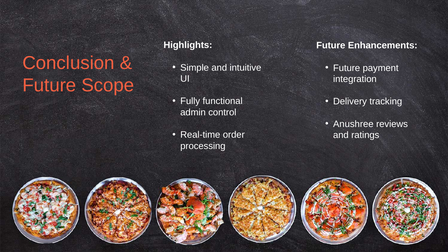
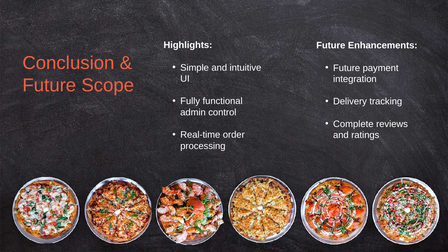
Anushree: Anushree -> Complete (353, 124)
